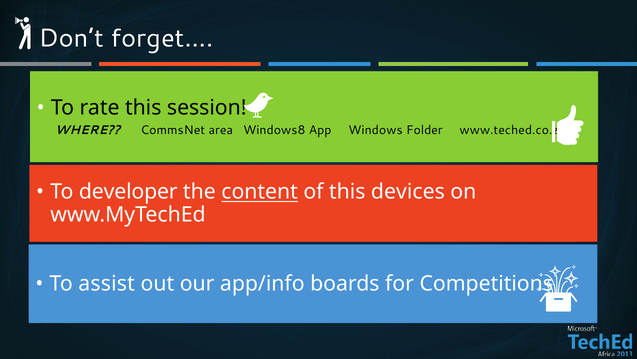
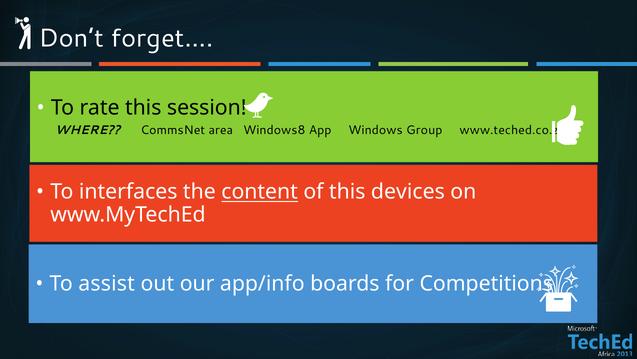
Folder: Folder -> Group (424, 130)
developer: developer -> interfaces (128, 191)
